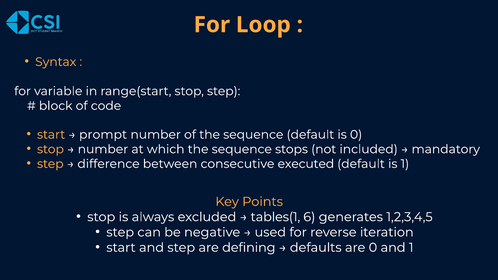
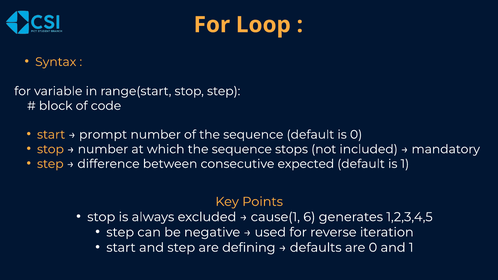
executed: executed -> expected (306, 164)
tables(1: tables(1 -> cause(1 (275, 217)
